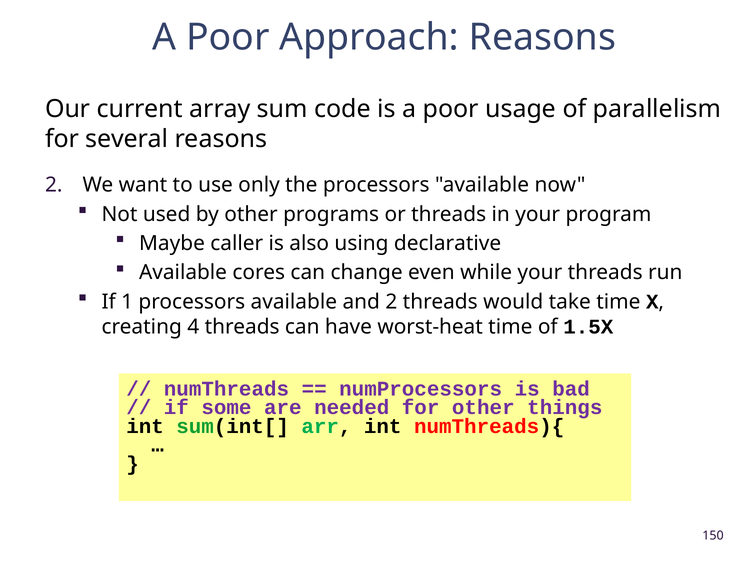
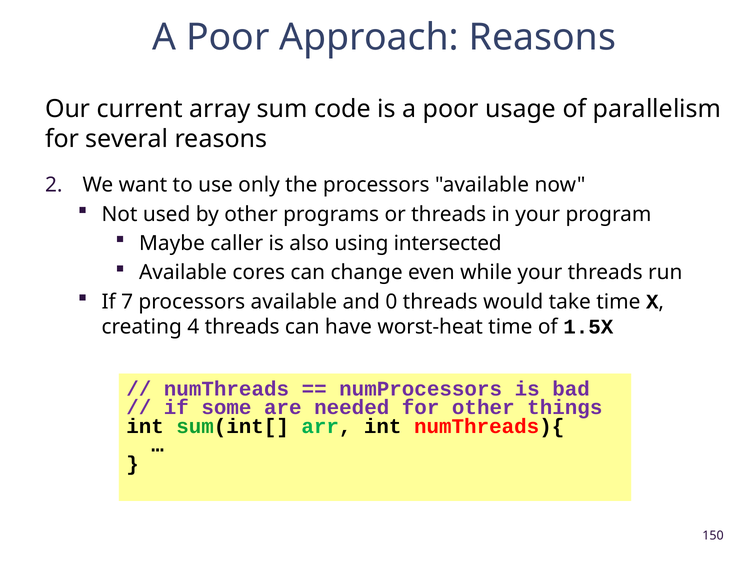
declarative: declarative -> intersected (448, 244)
1: 1 -> 7 (127, 302)
and 2: 2 -> 0 (391, 302)
